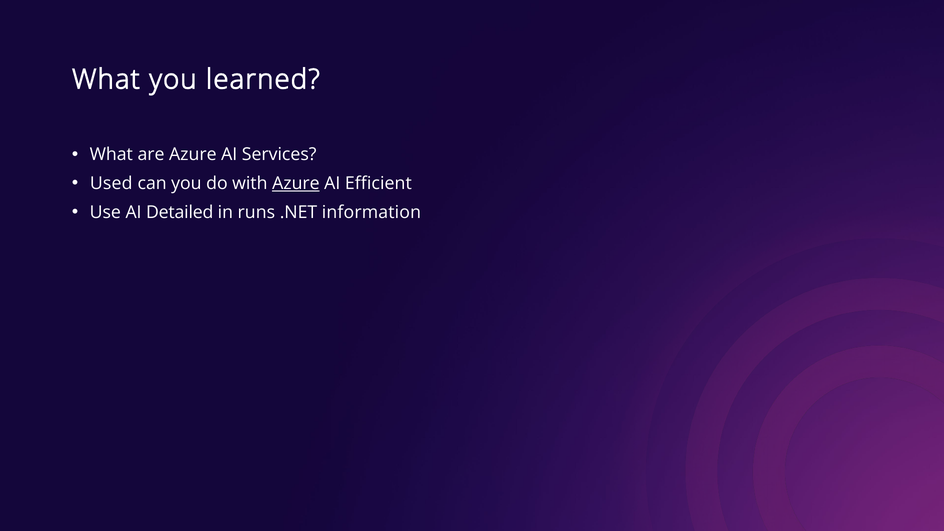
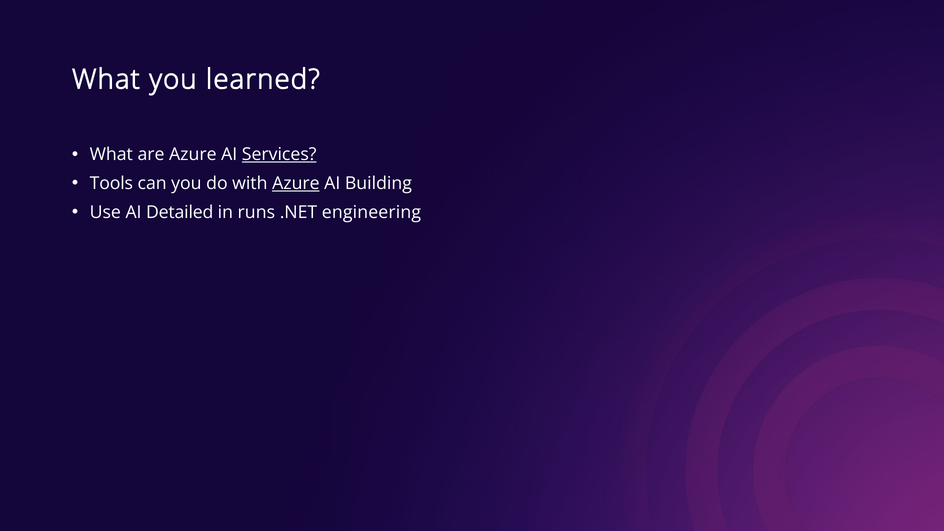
Services underline: none -> present (279, 154)
Used: Used -> Tools (111, 183)
Efficient: Efficient -> Building (378, 183)
information: information -> engineering (371, 212)
